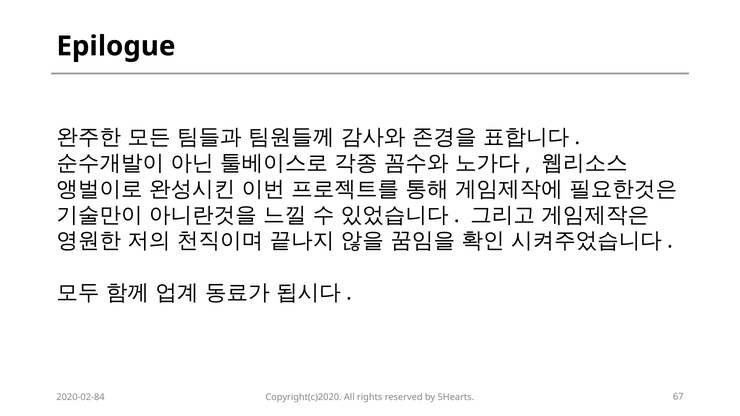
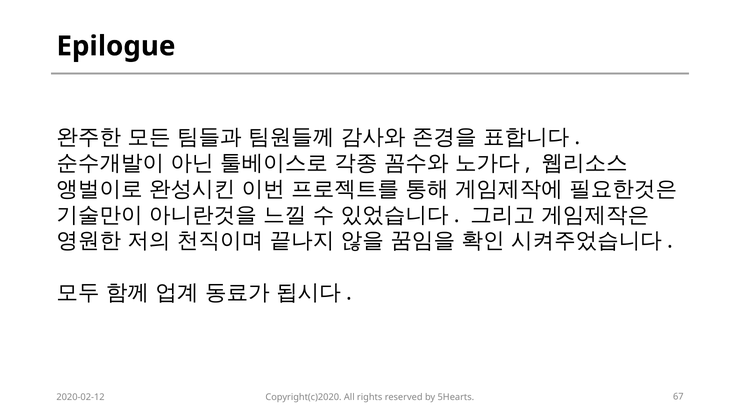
2020-02-84: 2020-02-84 -> 2020-02-12 (81, 398)
